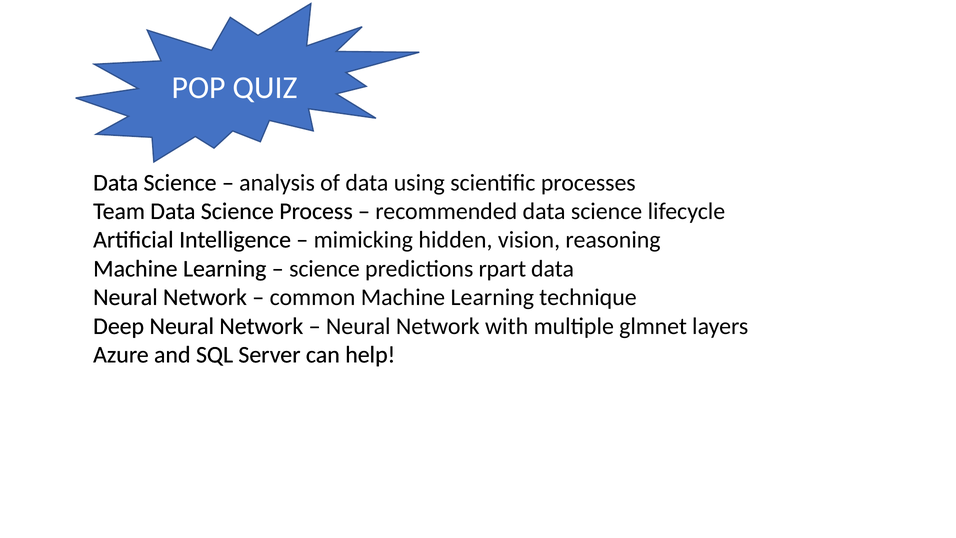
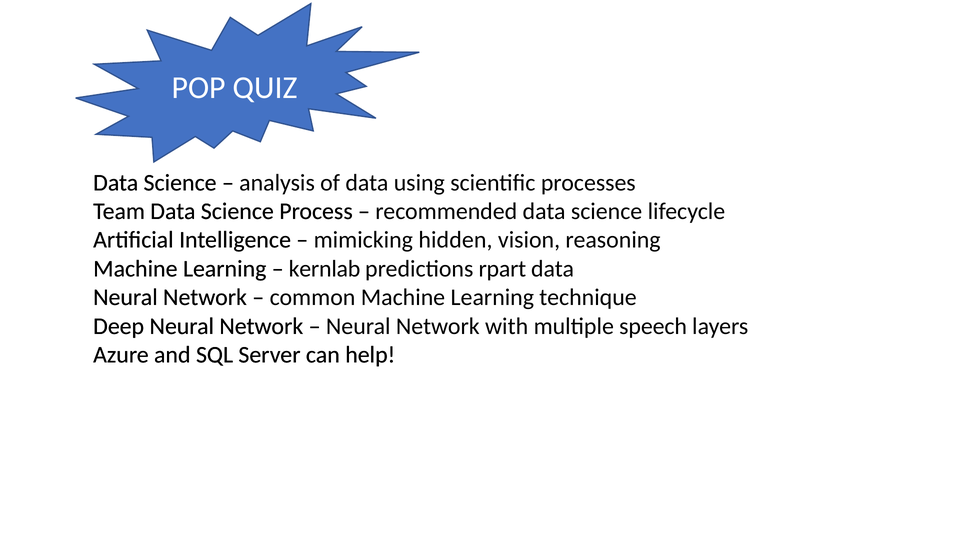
science: science -> kernlab (325, 269)
glmnet: glmnet -> speech (653, 326)
